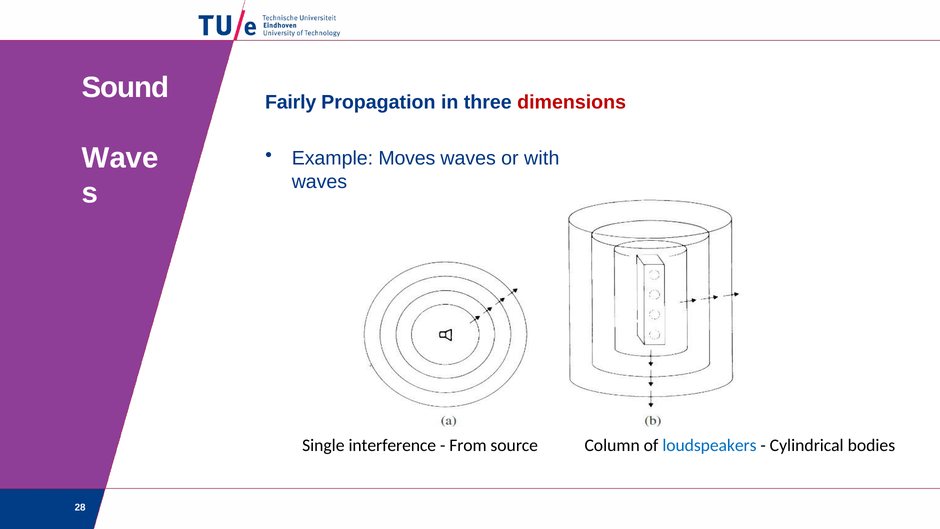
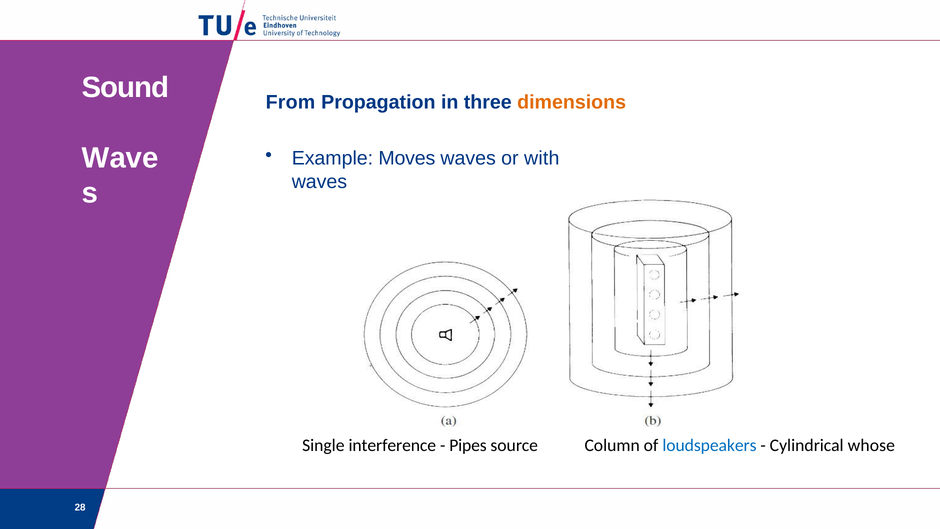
Fairly: Fairly -> From (290, 102)
dimensions colour: red -> orange (572, 102)
From: From -> Pipes (468, 445)
bodies: bodies -> whose (871, 445)
